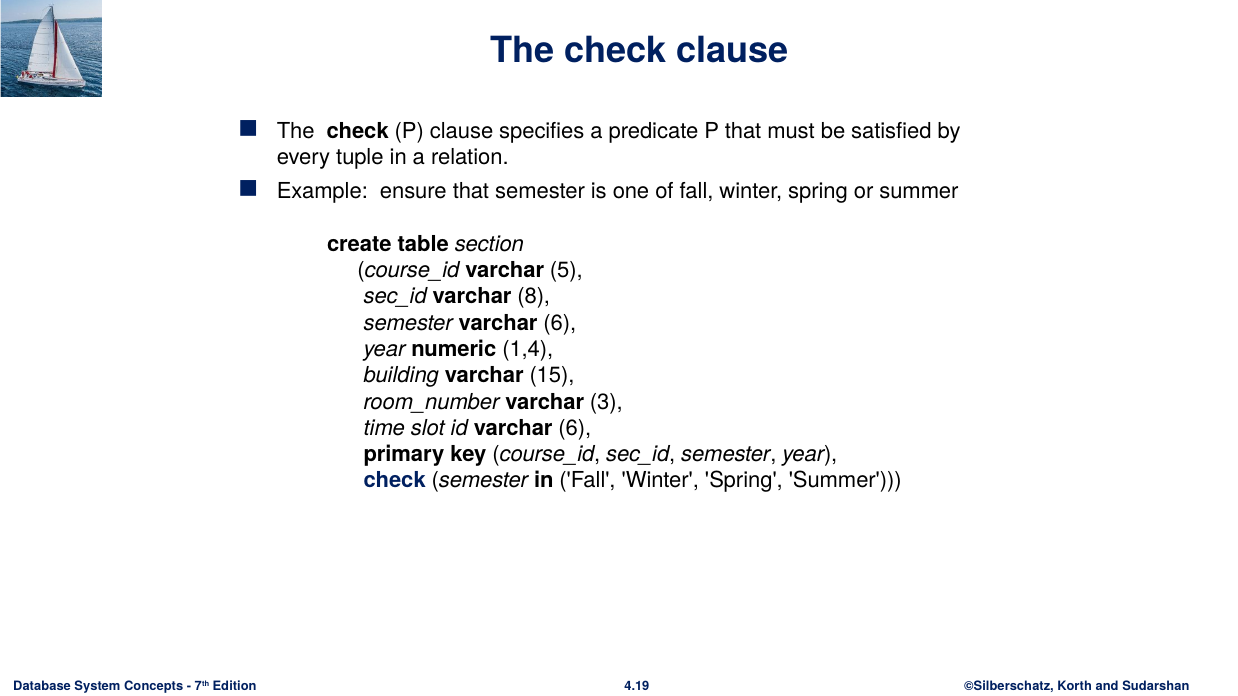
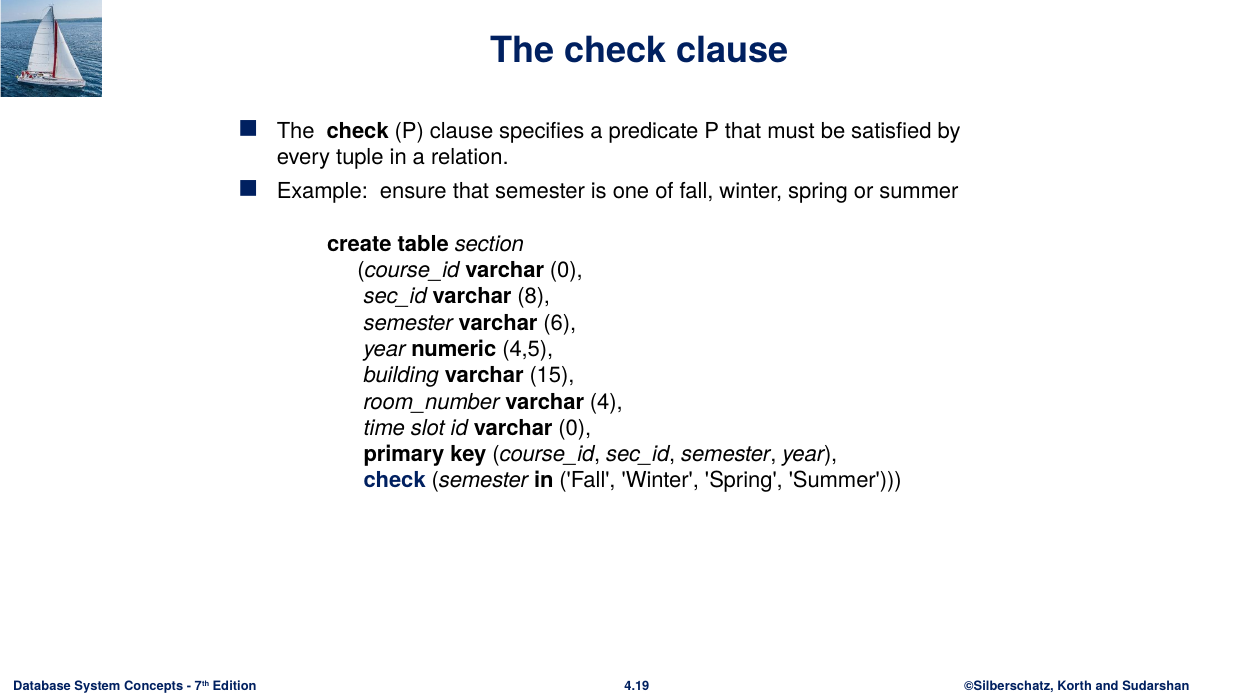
course_id varchar 5: 5 -> 0 (566, 270)
1,4: 1,4 -> 4,5 (528, 349)
3: 3 -> 4 (606, 402)
id varchar 6: 6 -> 0 (575, 428)
